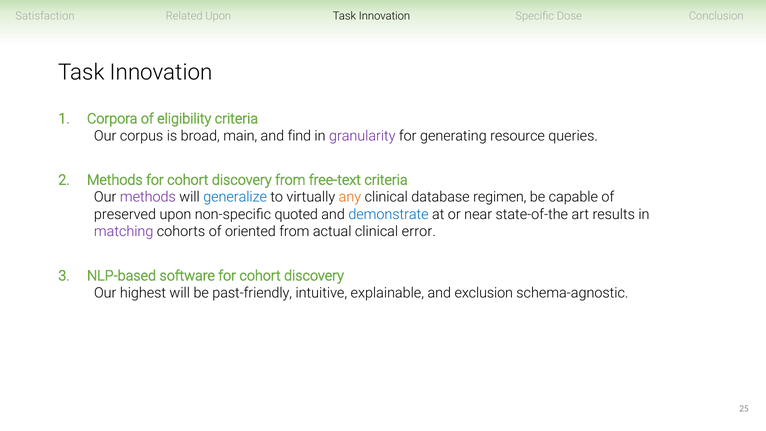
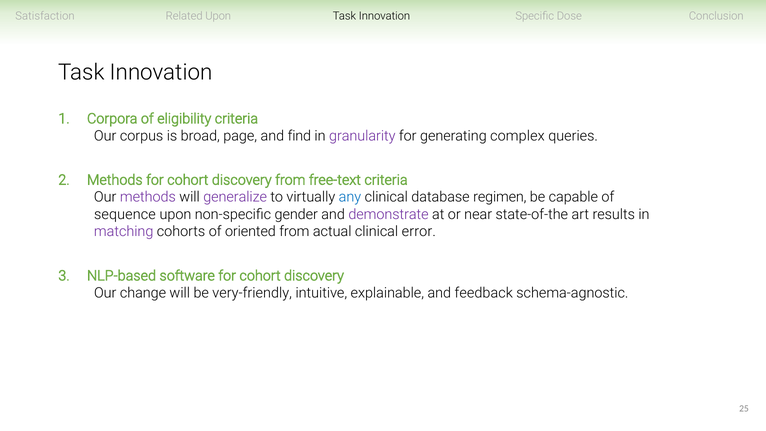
main: main -> page (240, 136)
resource: resource -> complex (517, 136)
generalize colour: blue -> purple (235, 197)
any colour: orange -> blue (350, 197)
preserved: preserved -> sequence (125, 214)
quoted: quoted -> gender (296, 214)
demonstrate colour: blue -> purple (389, 214)
highest: highest -> change (143, 293)
past-friendly: past-friendly -> very-friendly (252, 293)
exclusion: exclusion -> feedback (484, 293)
